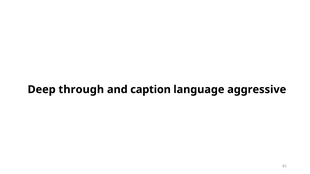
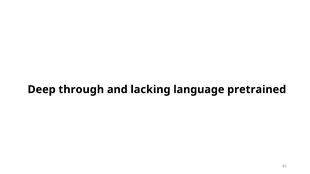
caption: caption -> lacking (150, 90)
aggressive: aggressive -> pretrained (257, 90)
